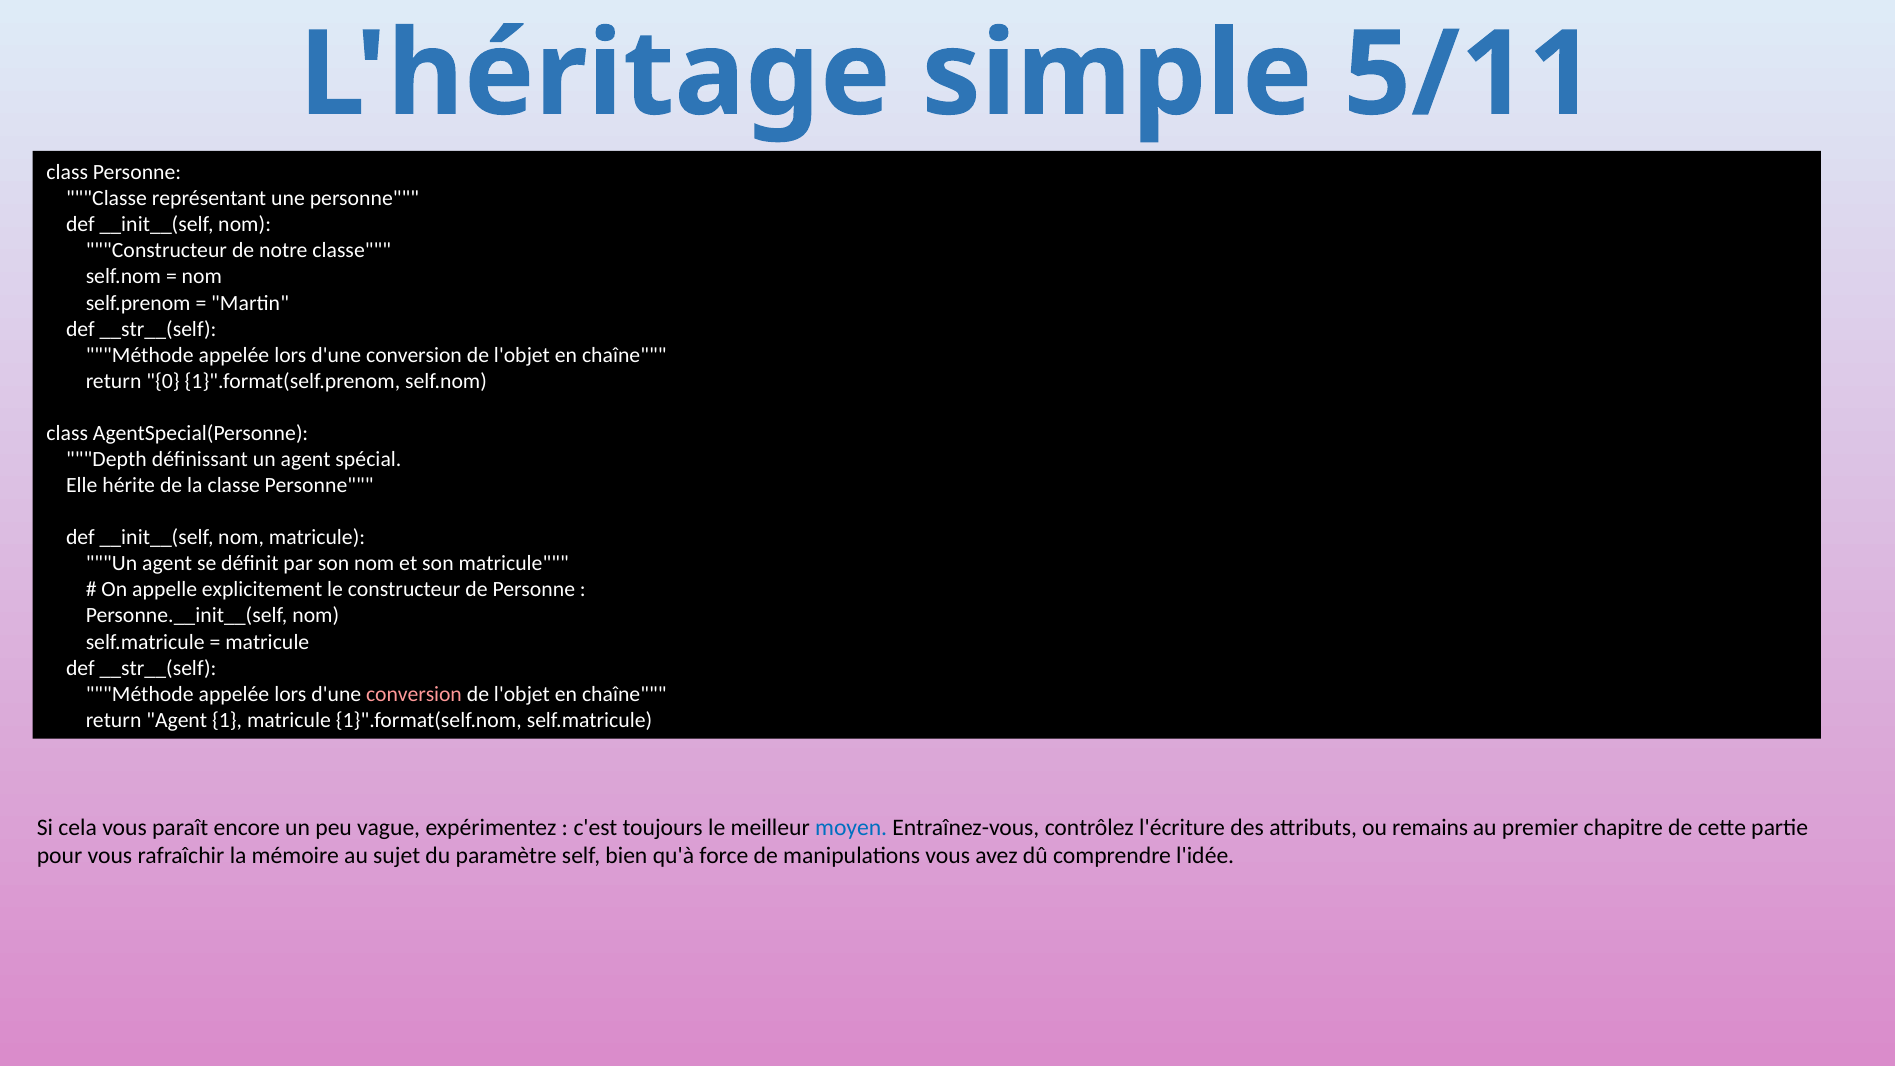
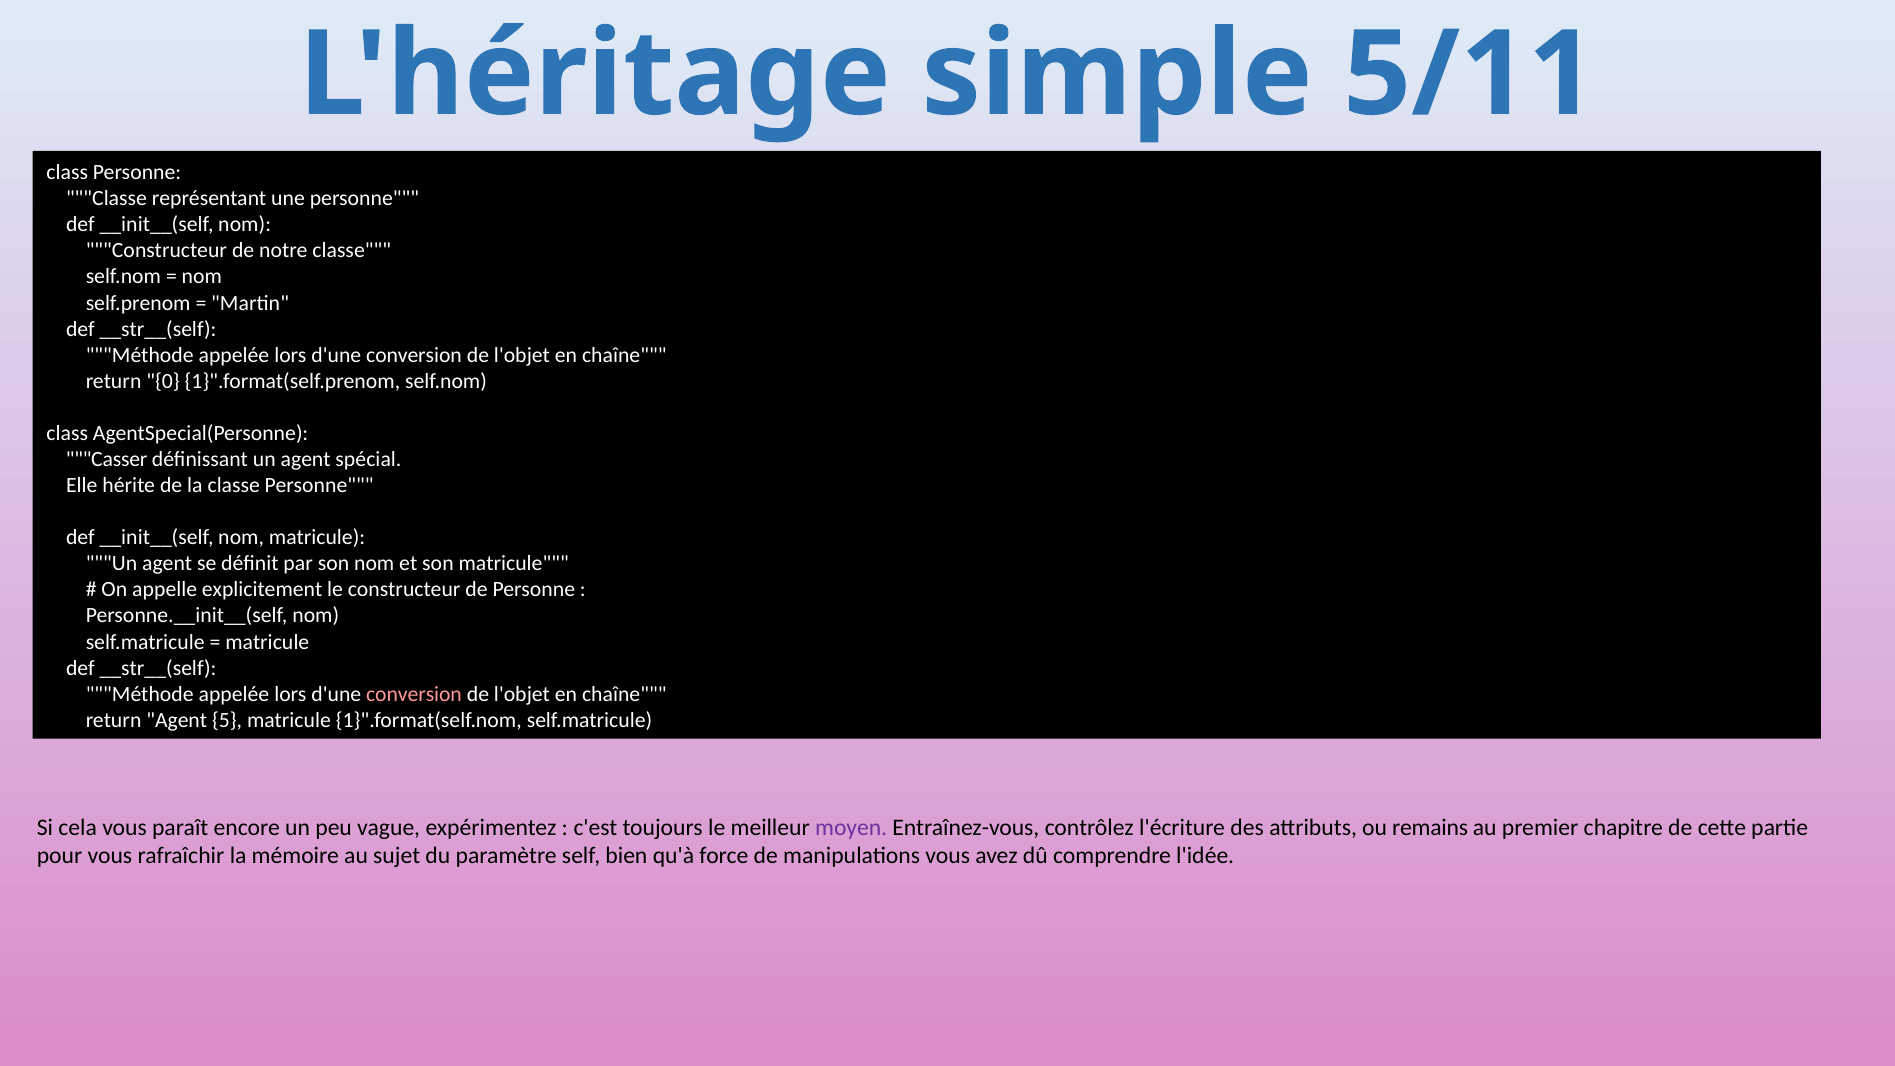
Depth: Depth -> Casser (107, 459)
1: 1 -> 5 (227, 720)
moyen colour: blue -> purple (851, 827)
